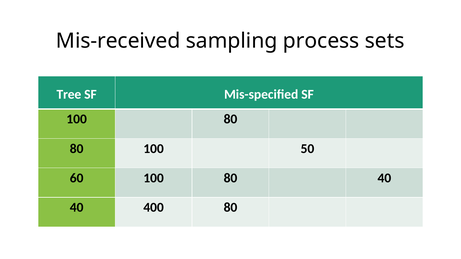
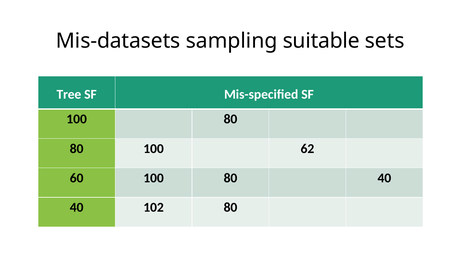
Mis-received: Mis-received -> Mis-datasets (118, 41)
process: process -> suitable (321, 41)
50: 50 -> 62 (307, 149)
400: 400 -> 102 (154, 208)
